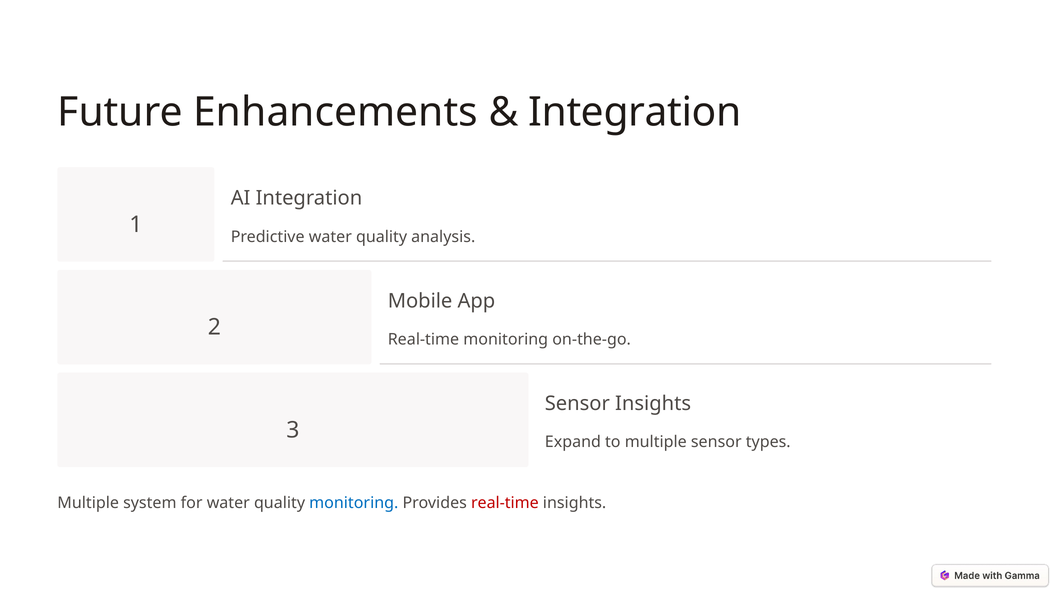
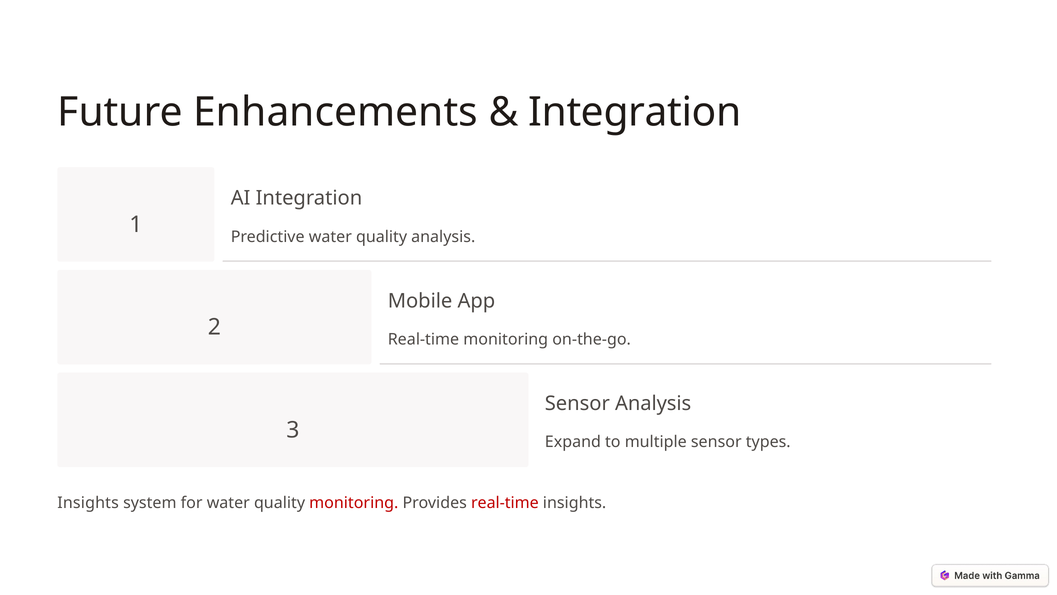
Sensor Insights: Insights -> Analysis (653, 403)
Multiple: Multiple -> Insights (88, 503)
monitoring colour: blue -> red (354, 503)
